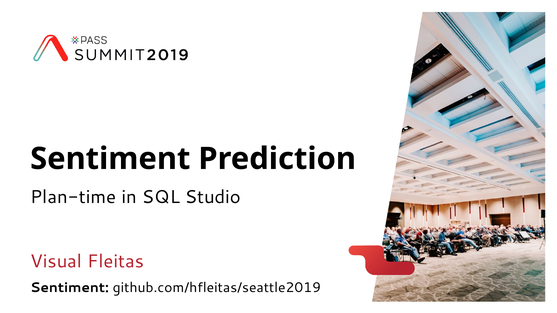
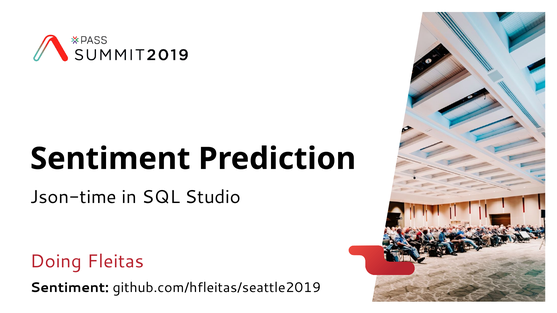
Plan-time: Plan-time -> Json-time (73, 197)
Visual: Visual -> Doing (56, 261)
